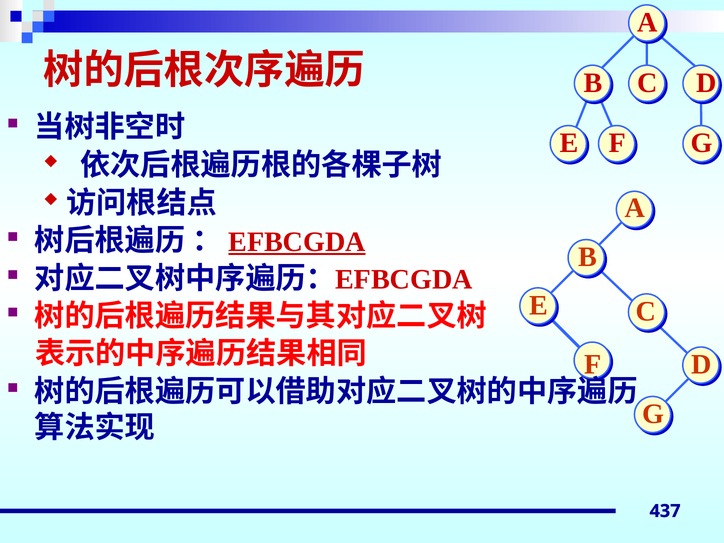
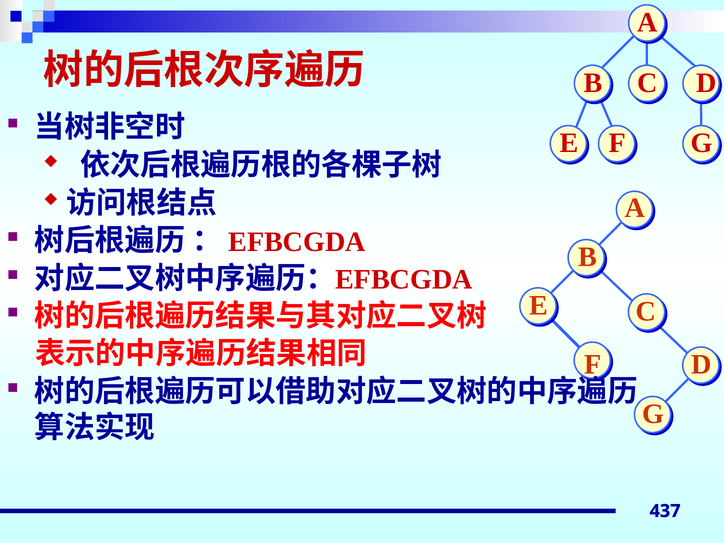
EFBCGDA underline: present -> none (297, 242)
